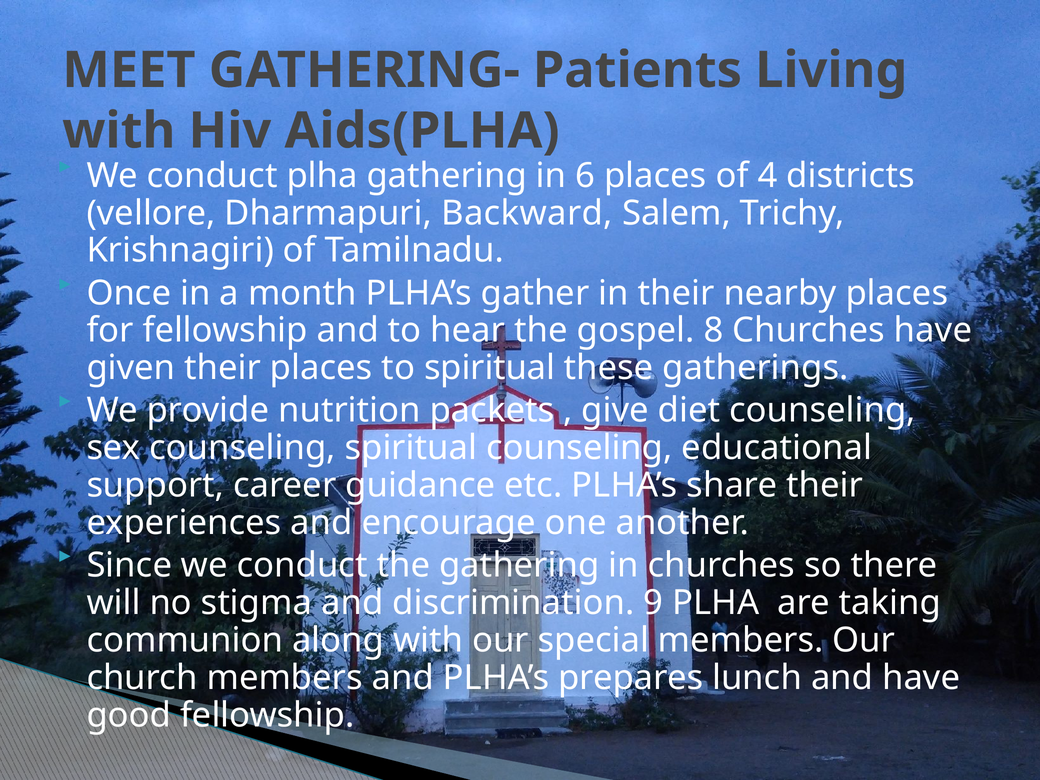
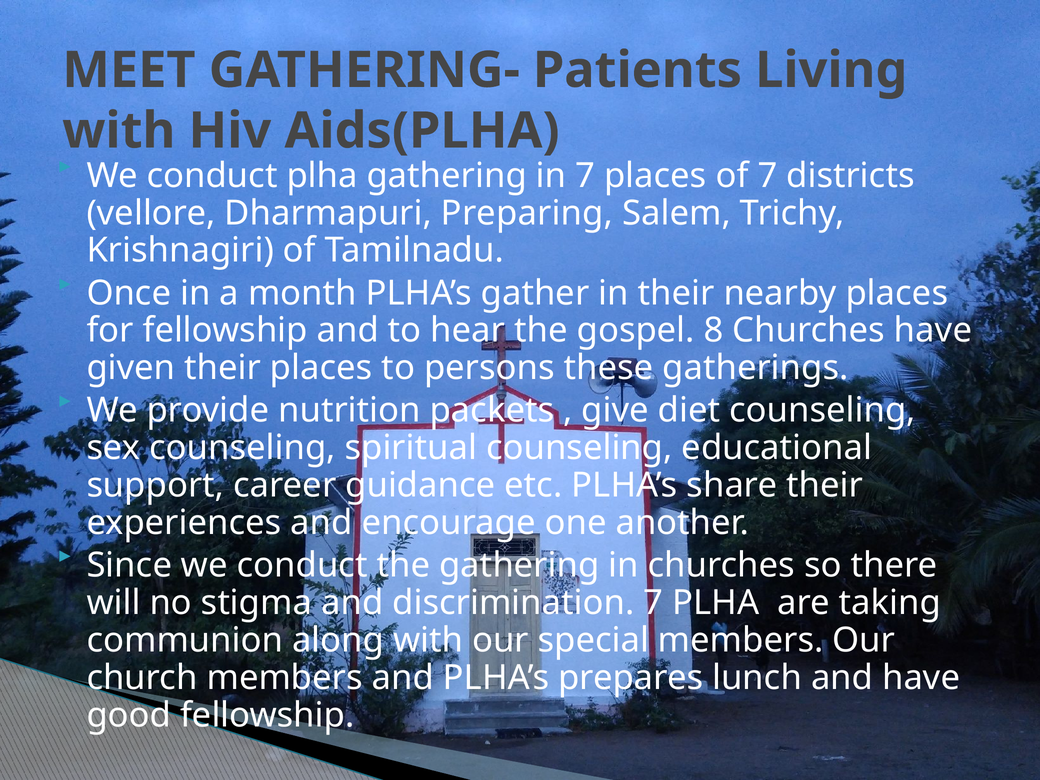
in 6: 6 -> 7 (585, 176)
of 4: 4 -> 7 (767, 176)
Backward: Backward -> Preparing (527, 213)
to spiritual: spiritual -> persons (489, 368)
discrimination 9: 9 -> 7 (653, 603)
